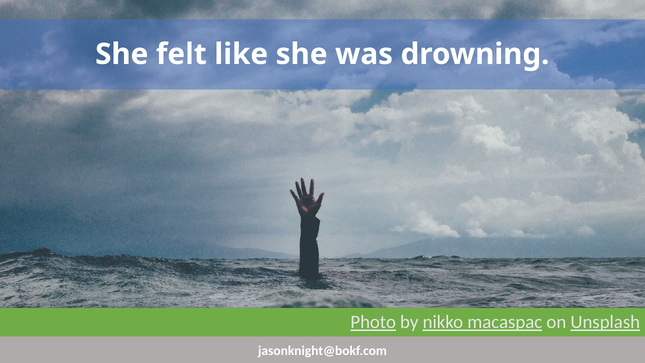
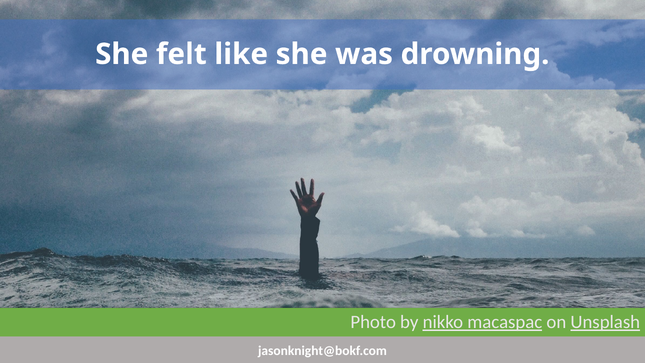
Photo underline: present -> none (373, 322)
